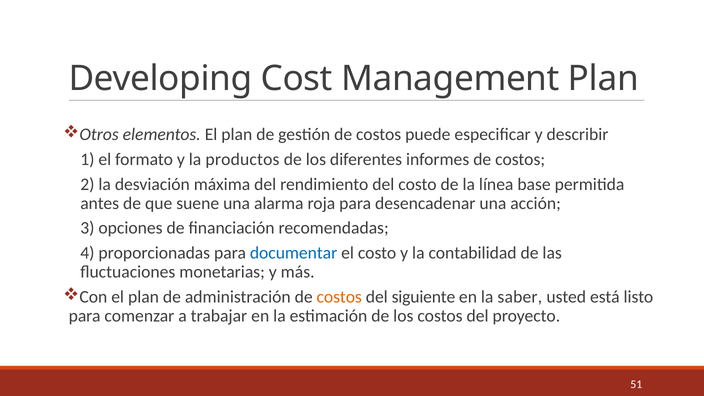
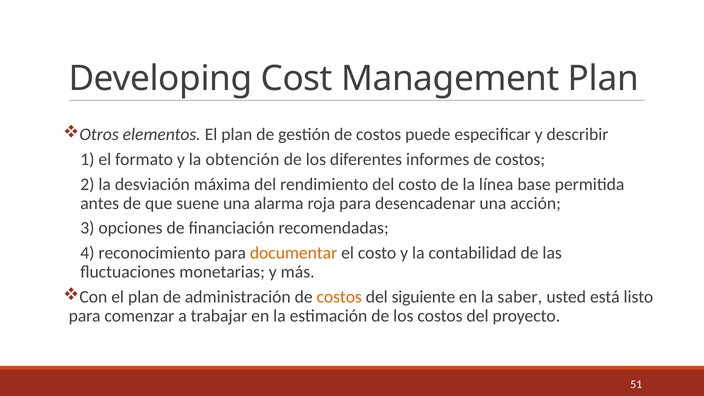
productos: productos -> obtención (242, 159)
proporcionadas: proporcionadas -> reconocimiento (154, 253)
documentar colour: blue -> orange (294, 253)
